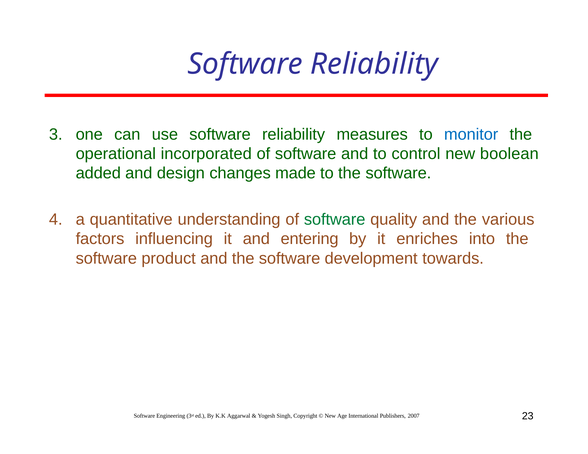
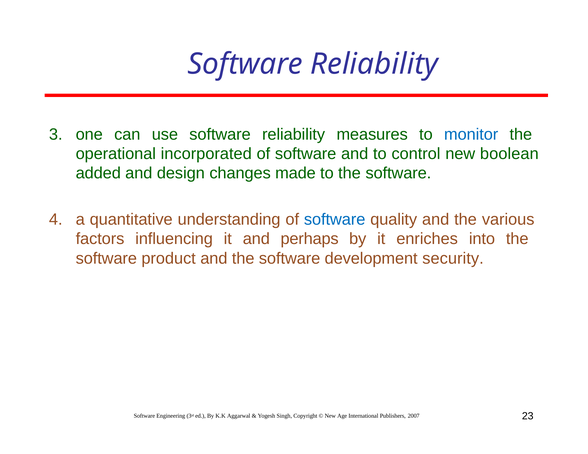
software colour: green -> blue (335, 220)
entering: entering -> perhaps (310, 239)
towards: towards -> security (453, 259)
